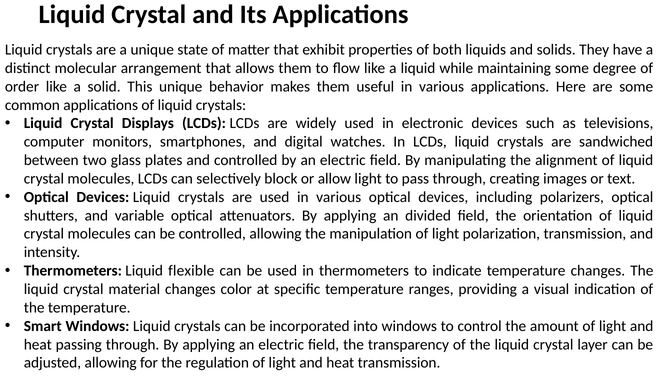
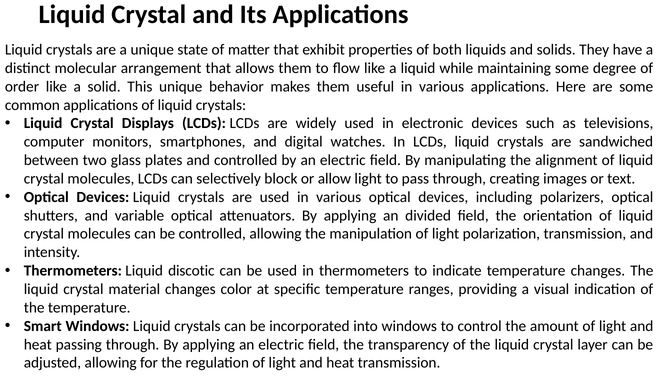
flexible: flexible -> discotic (191, 271)
